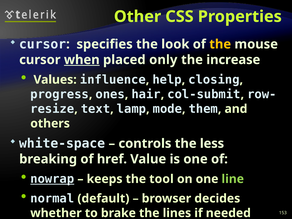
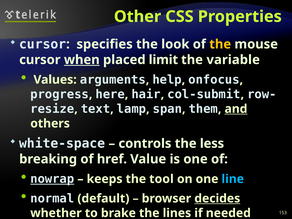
only: only -> limit (163, 60)
increase: increase -> variable (233, 60)
influence: influence -> arguments (113, 80)
closing: closing -> onfocus (214, 80)
ones: ones -> here (110, 94)
mode: mode -> span (167, 109)
and underline: none -> present (236, 109)
line colour: light green -> light blue (233, 179)
decides underline: none -> present (217, 198)
